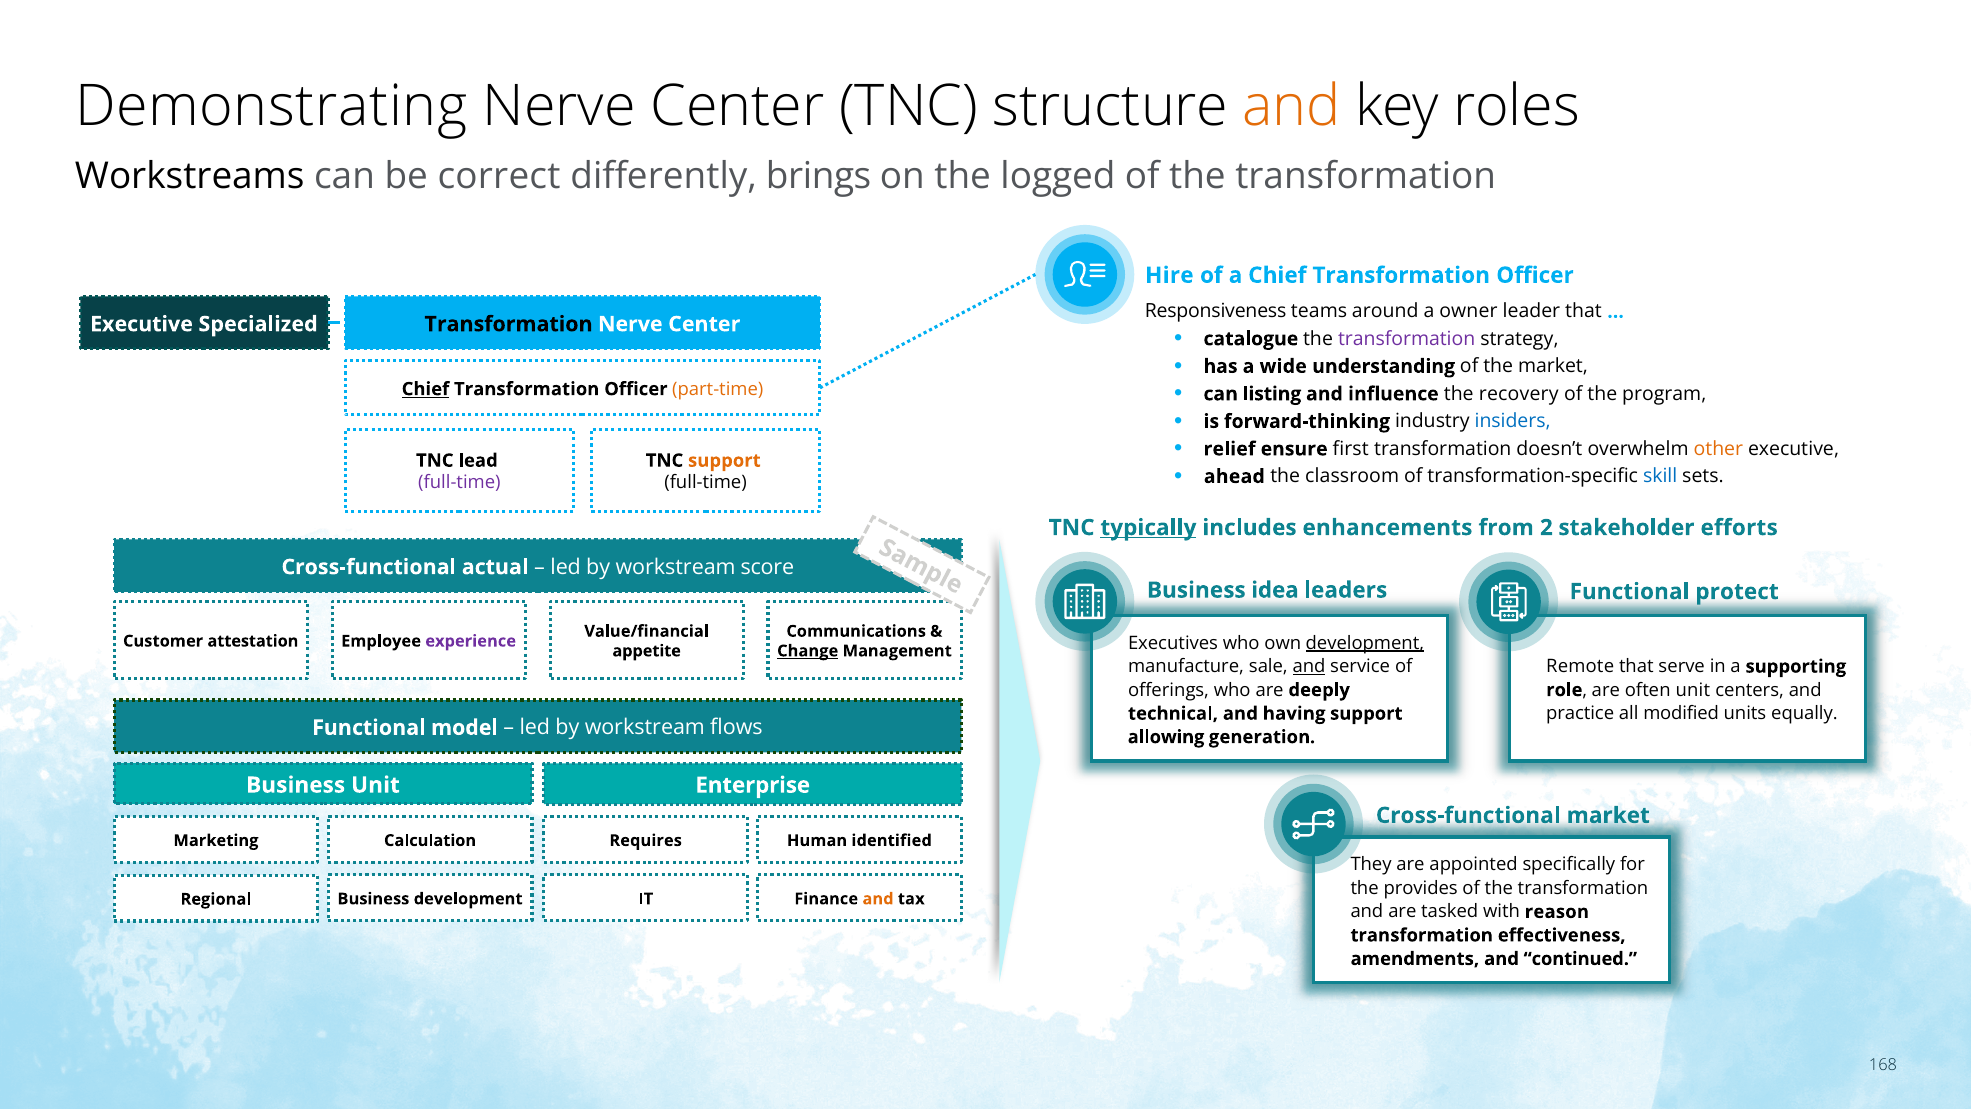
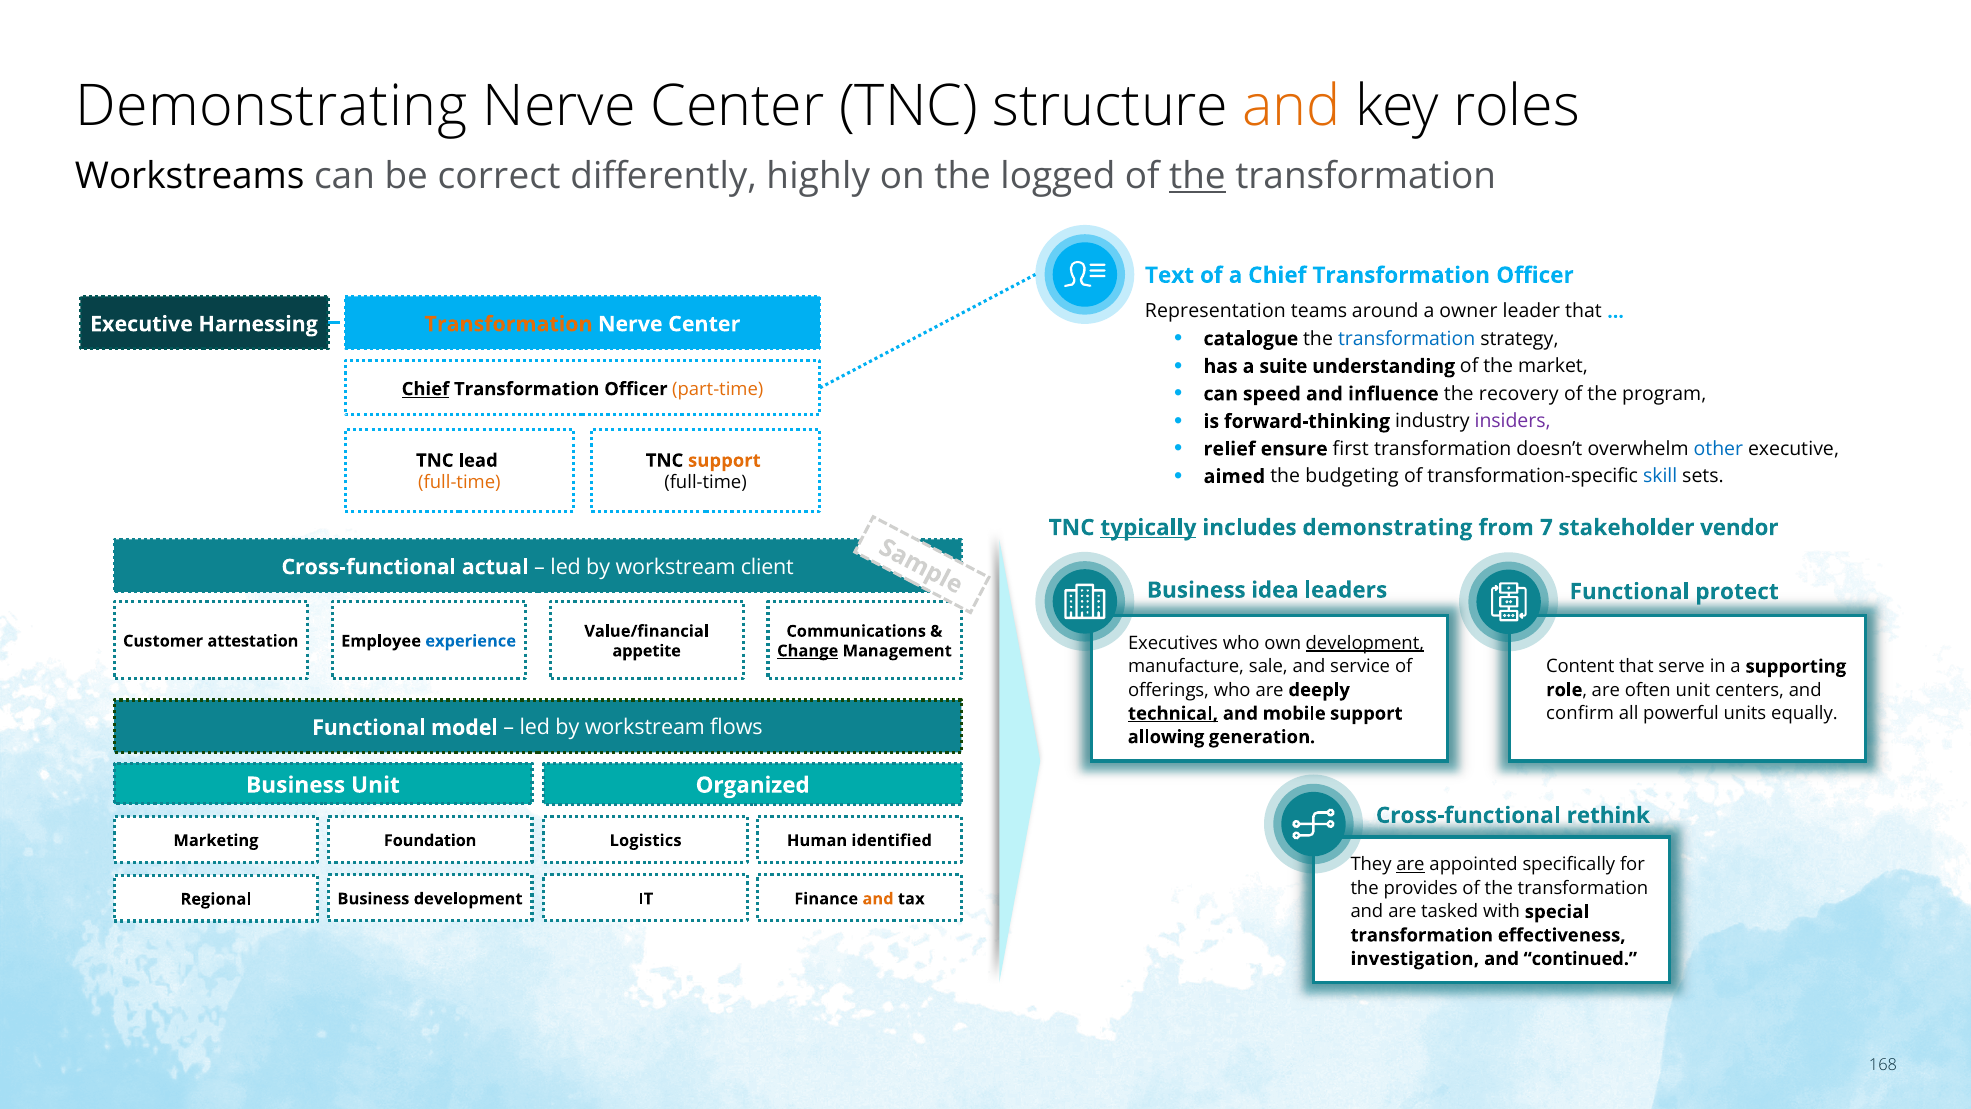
brings: brings -> highly (818, 176)
the underline: none -> present (1197, 176)
Hire: Hire -> Text (1169, 275)
Responsiveness: Responsiveness -> Representation (1215, 311)
Specialized: Specialized -> Harnessing (258, 324)
Transformation colour: black -> orange (509, 324)
transformation colour: purple -> blue (1407, 339)
wide: wide -> suite (1283, 366)
listing: listing -> speed (1272, 394)
insiders colour: blue -> purple (1513, 421)
other colour: orange -> blue (1718, 449)
ahead: ahead -> aimed (1234, 476)
classroom: classroom -> budgeting (1352, 476)
full-time colour: purple -> orange (459, 483)
includes enhancements: enhancements -> demonstrating (1387, 528)
2: 2 -> 7 (1546, 528)
efforts: efforts -> vendor (1739, 528)
score: score -> client (767, 567)
experience colour: purple -> blue (471, 641)
and underline: present -> none (1309, 666)
Remote: Remote -> Content (1580, 666)
technical underline: none -> present (1173, 713)
having: having -> mobile (1294, 713)
practice: practice -> confirm (1580, 713)
modified: modified -> powerful (1681, 713)
Enterprise: Enterprise -> Organized (753, 785)
Cross-functional market: market -> rethink (1608, 815)
Calculation: Calculation -> Foundation (430, 840)
Requires: Requires -> Logistics (646, 840)
are underline: none -> present (1410, 865)
reason: reason -> special (1557, 912)
amendments: amendments -> investigation (1415, 959)
